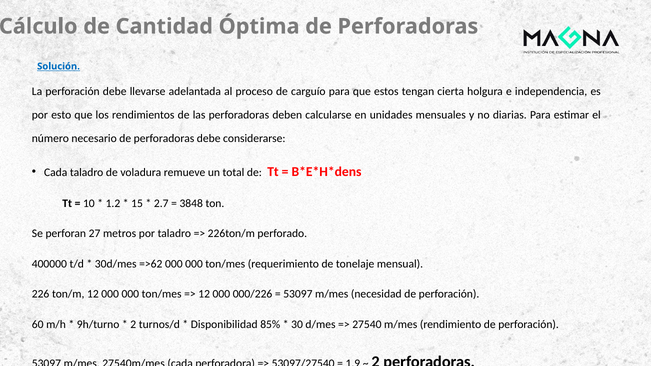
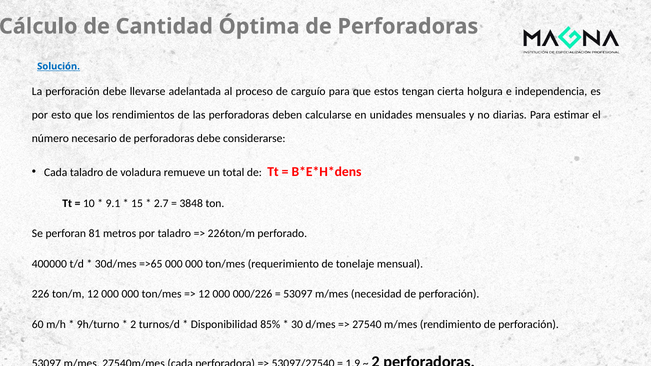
1.2: 1.2 -> 9.1 (113, 203)
27: 27 -> 81 (95, 234)
=>62: =>62 -> =>65 (151, 264)
